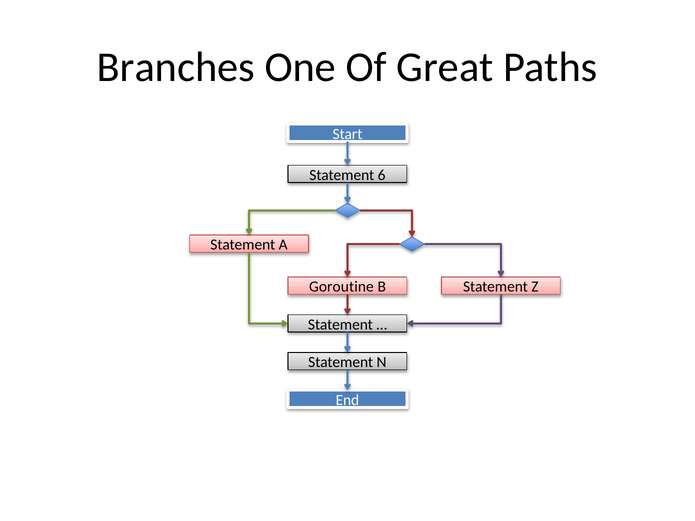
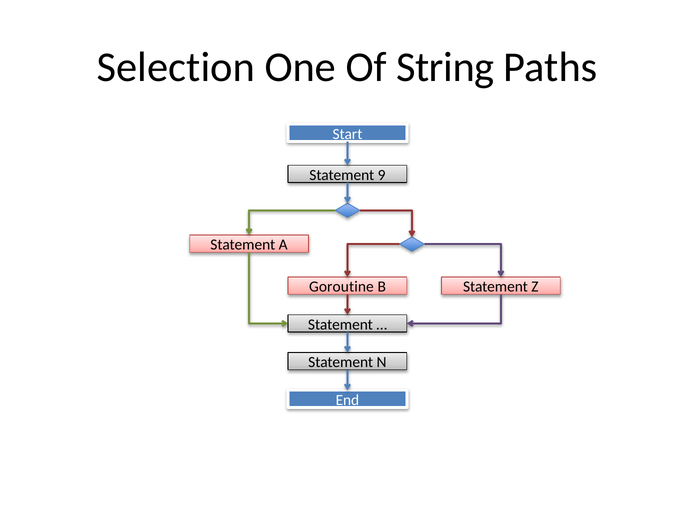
Branches: Branches -> Selection (176, 67)
Great: Great -> String (445, 67)
6: 6 -> 9 (382, 175)
